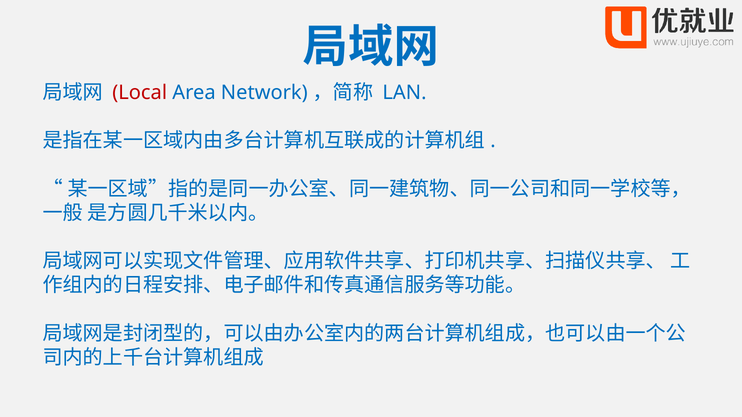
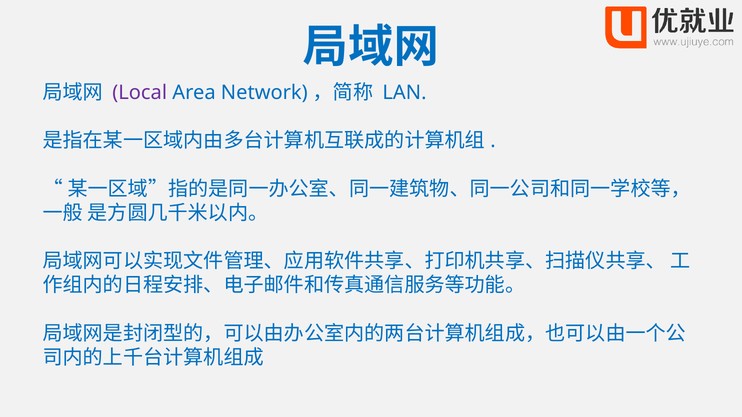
Local colour: red -> purple (140, 93)
